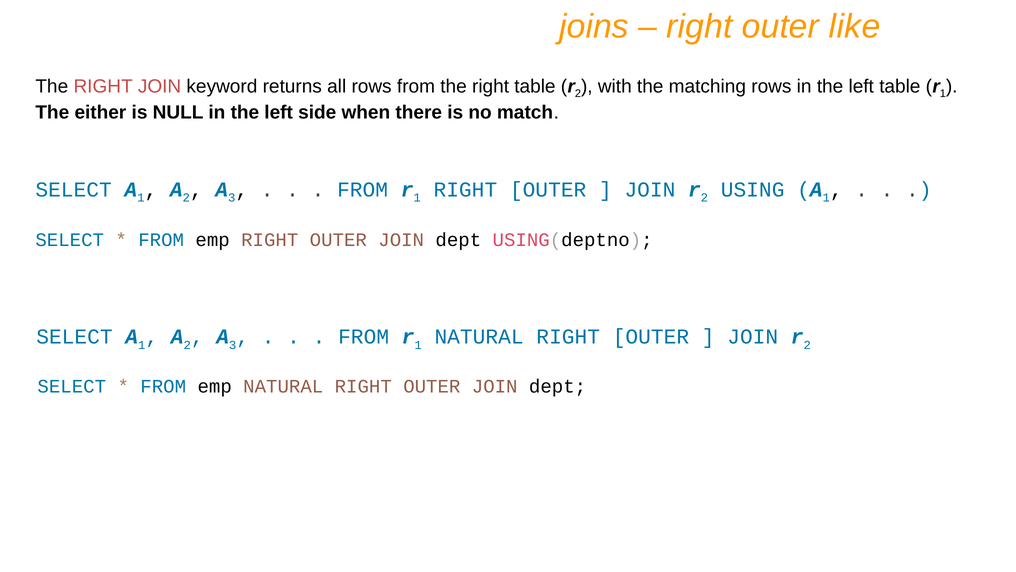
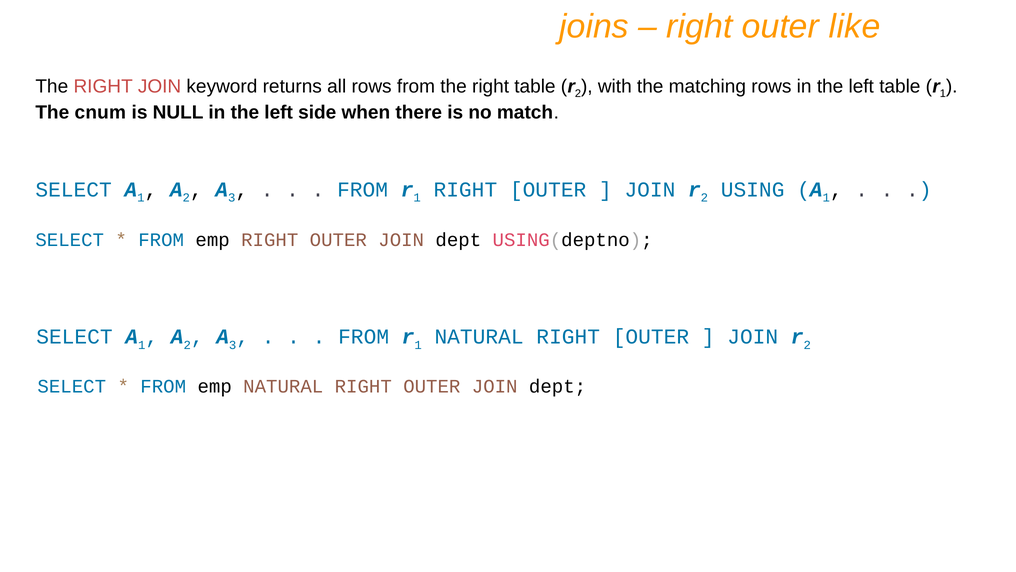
either: either -> cnum (100, 112)
